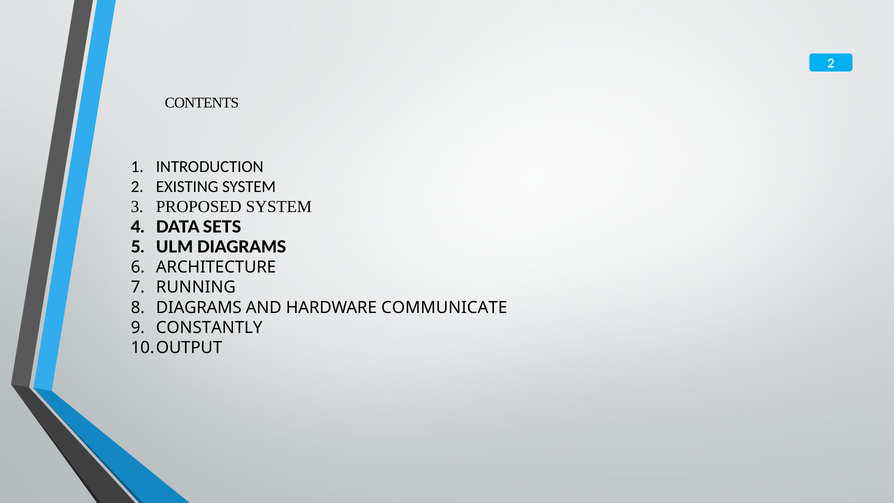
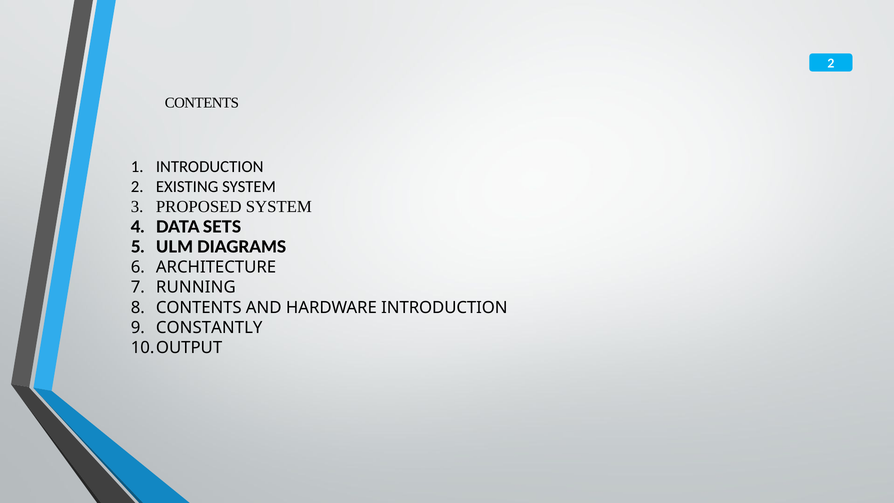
DIAGRAMS: DIAGRAMS -> CONTENTS (199, 307)
HARDWARE COMMUNICATE: COMMUNICATE -> INTRODUCTION (444, 307)
